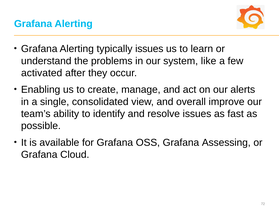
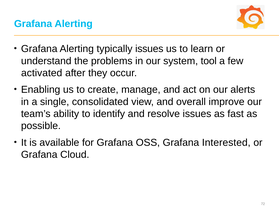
like: like -> tool (209, 61)
Assessing: Assessing -> Interested (226, 143)
